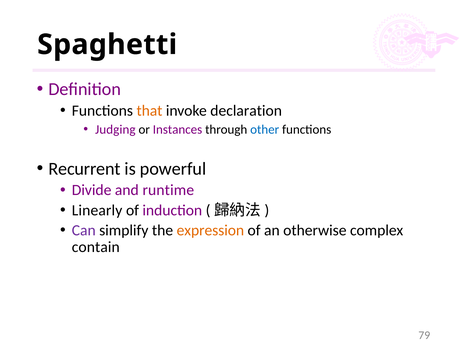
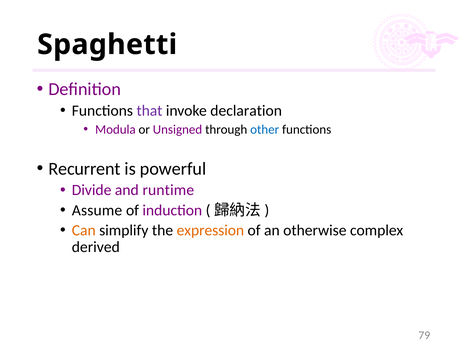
that colour: orange -> purple (149, 111)
Judging: Judging -> Modula (115, 129)
Instances: Instances -> Unsigned (178, 129)
Linearly: Linearly -> Assume (97, 210)
Can colour: purple -> orange (84, 230)
contain: contain -> derived (96, 247)
